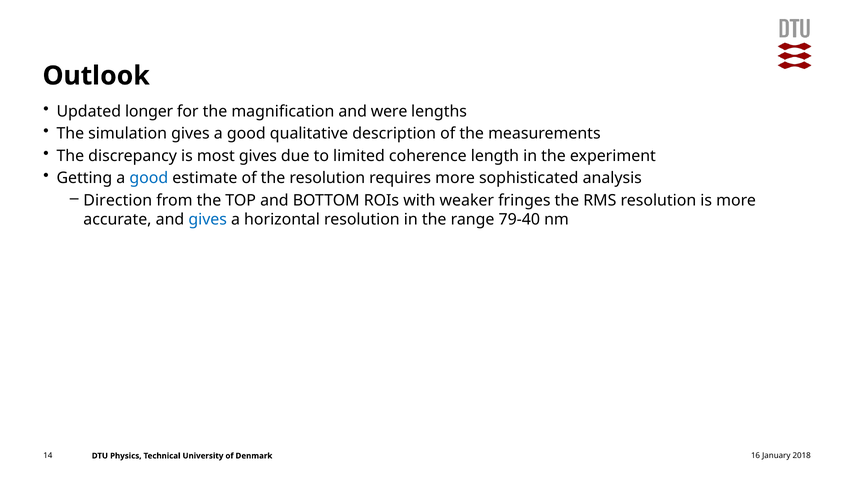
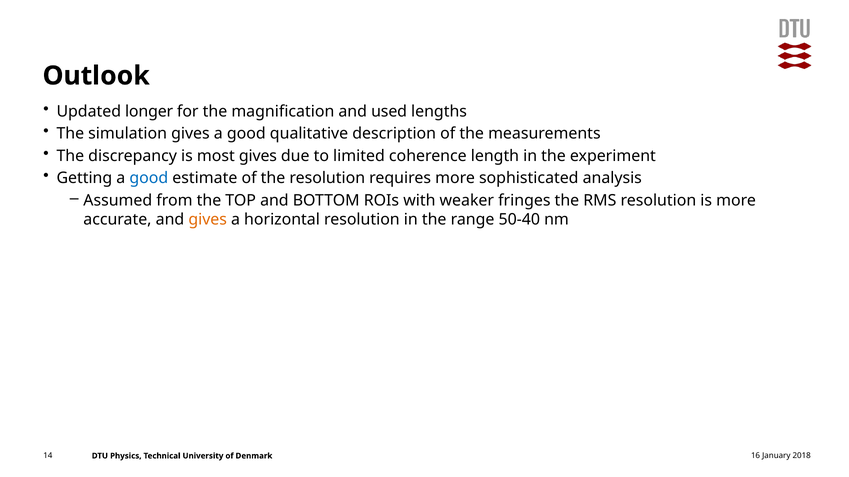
were: were -> used (389, 112)
Direction: Direction -> Assumed (118, 201)
gives colour: blue -> orange (208, 220)
79-40: 79-40 -> 50-40 (519, 220)
